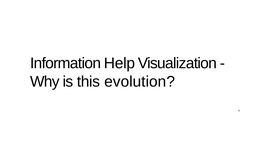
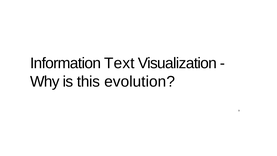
Help: Help -> Text (119, 63)
